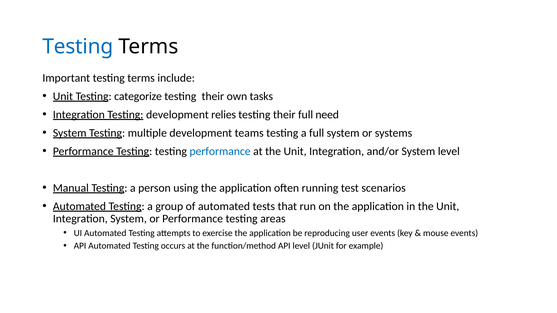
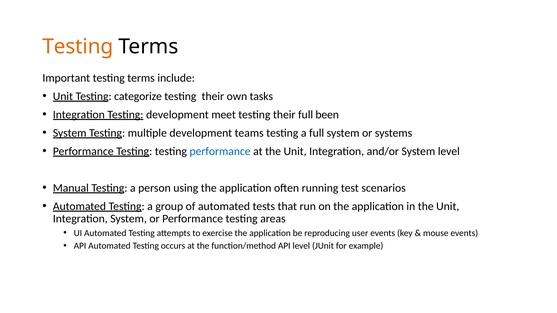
Testing colour: blue -> orange (78, 47)
relies: relies -> meet (224, 115)
need: need -> been (327, 115)
